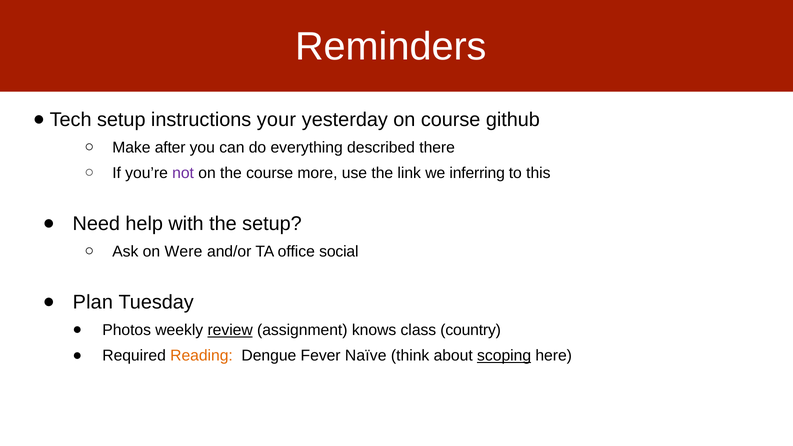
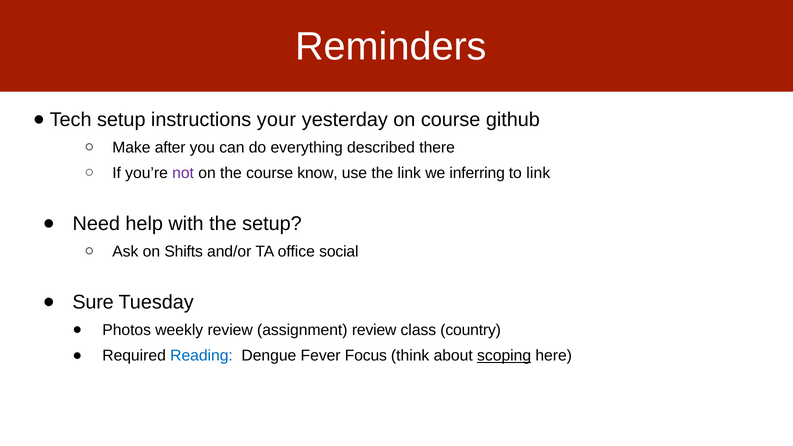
more: more -> know (318, 173)
to this: this -> link (538, 173)
Were: Were -> Shifts (184, 252)
Plan: Plan -> Sure (93, 302)
review underline: present -> none (230, 330)
assignment knows: knows -> review (374, 330)
Reading colour: orange -> blue (201, 356)
Naïve: Naïve -> Focus (366, 356)
